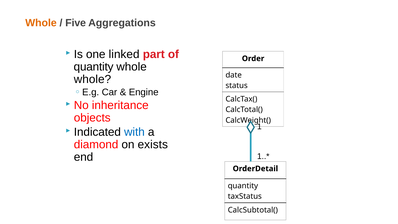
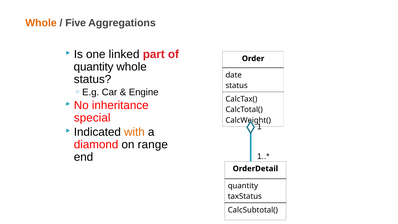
whole: whole -> status (93, 79)
objects: objects -> special (92, 118)
with colour: blue -> orange (134, 132)
exists: exists -> range (153, 144)
